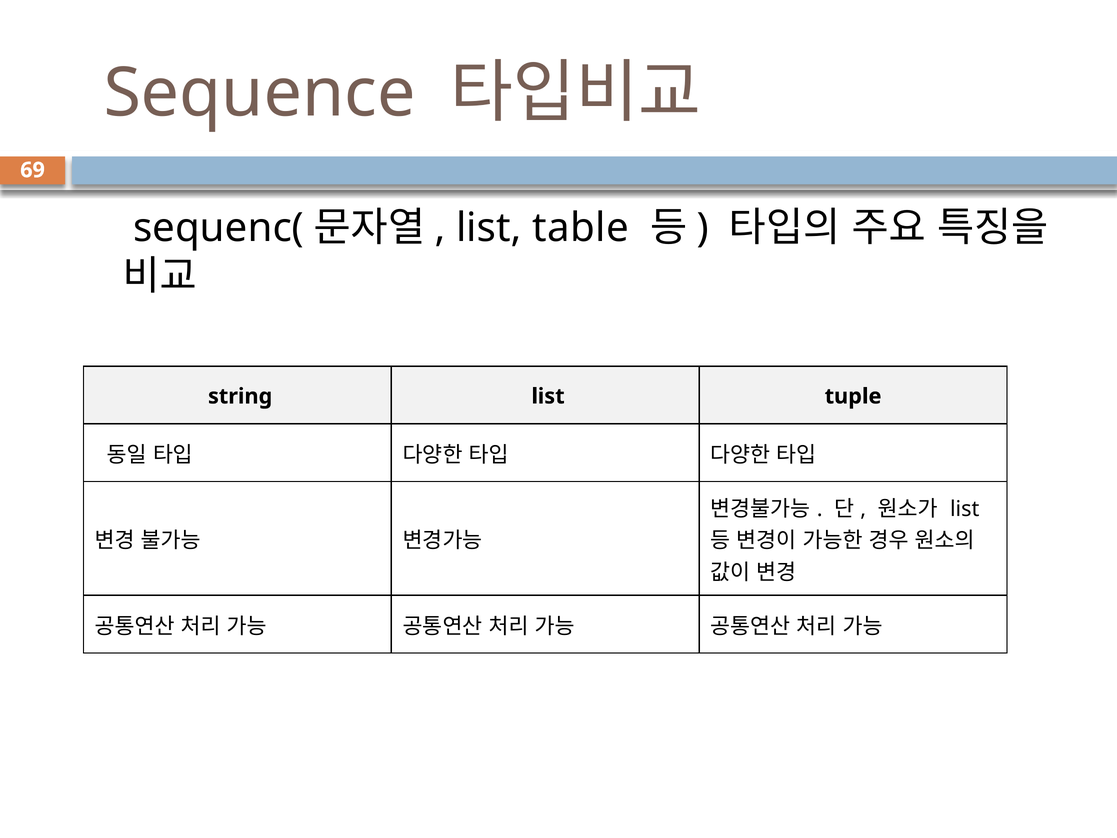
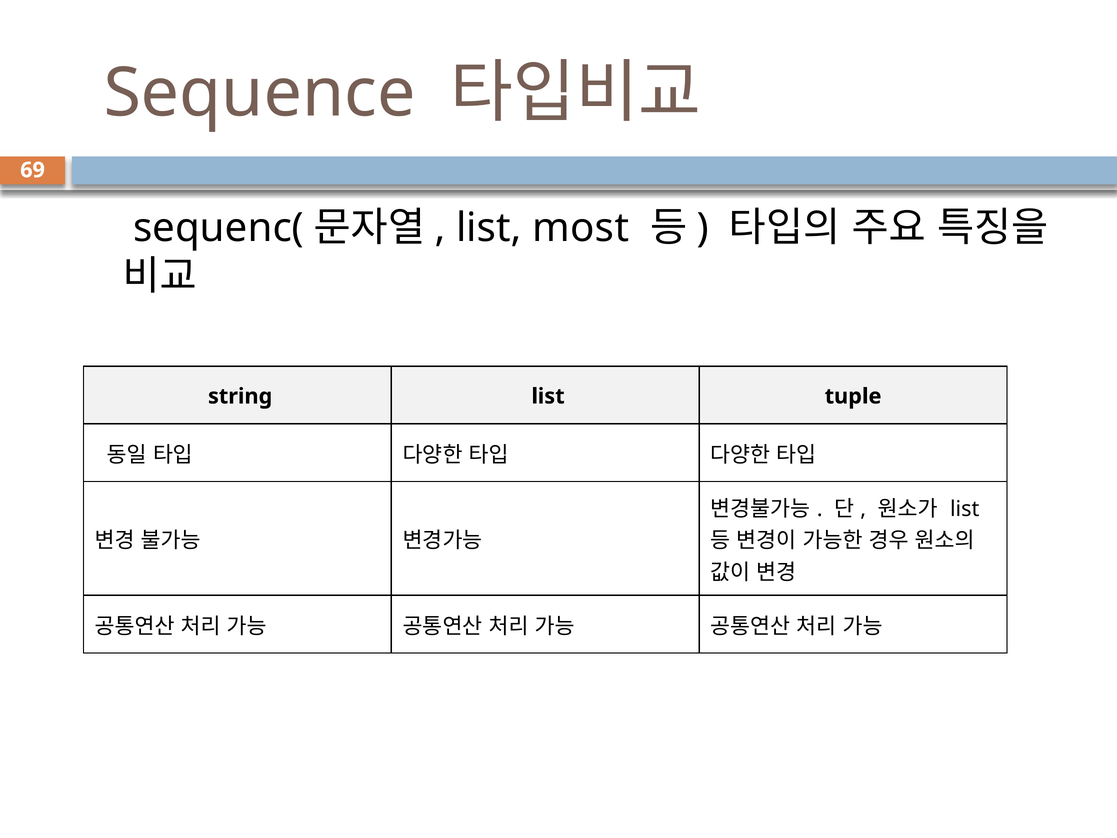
table: table -> most (581, 228)
